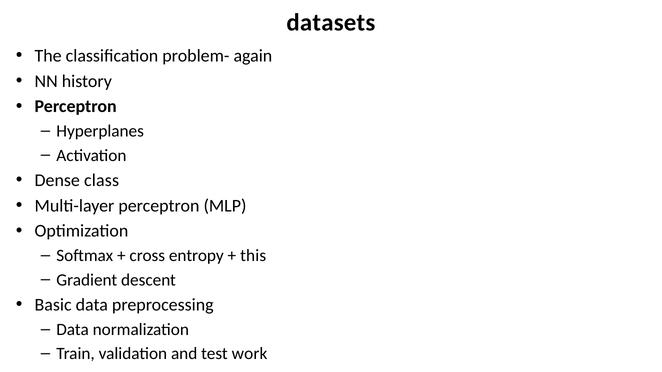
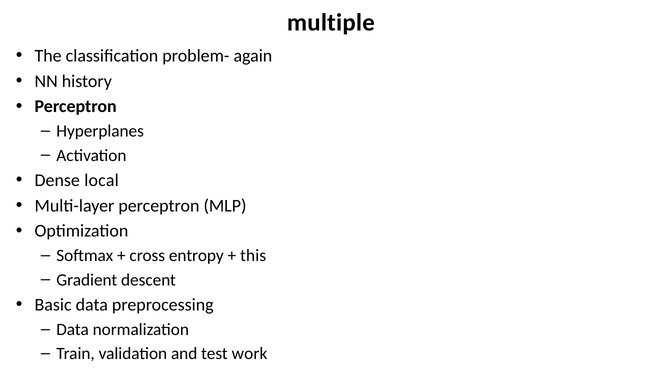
datasets: datasets -> multiple (331, 22)
class: class -> local (102, 181)
